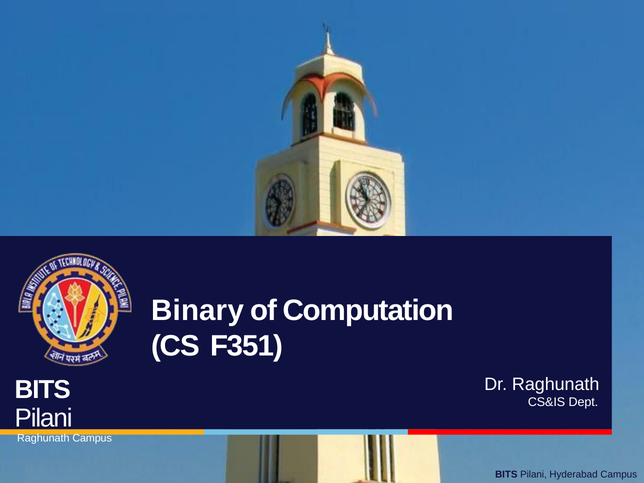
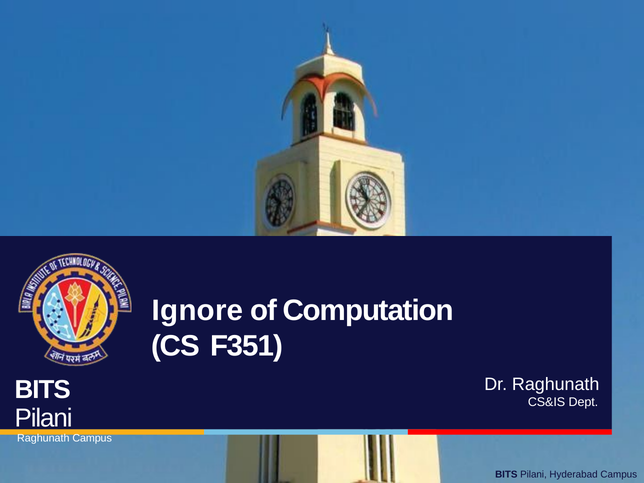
Binary: Binary -> Ignore (198, 311)
